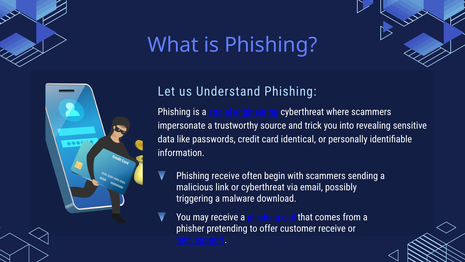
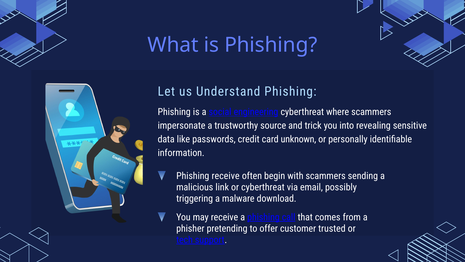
identical: identical -> unknown (298, 139)
customer receive: receive -> trusted (332, 228)
